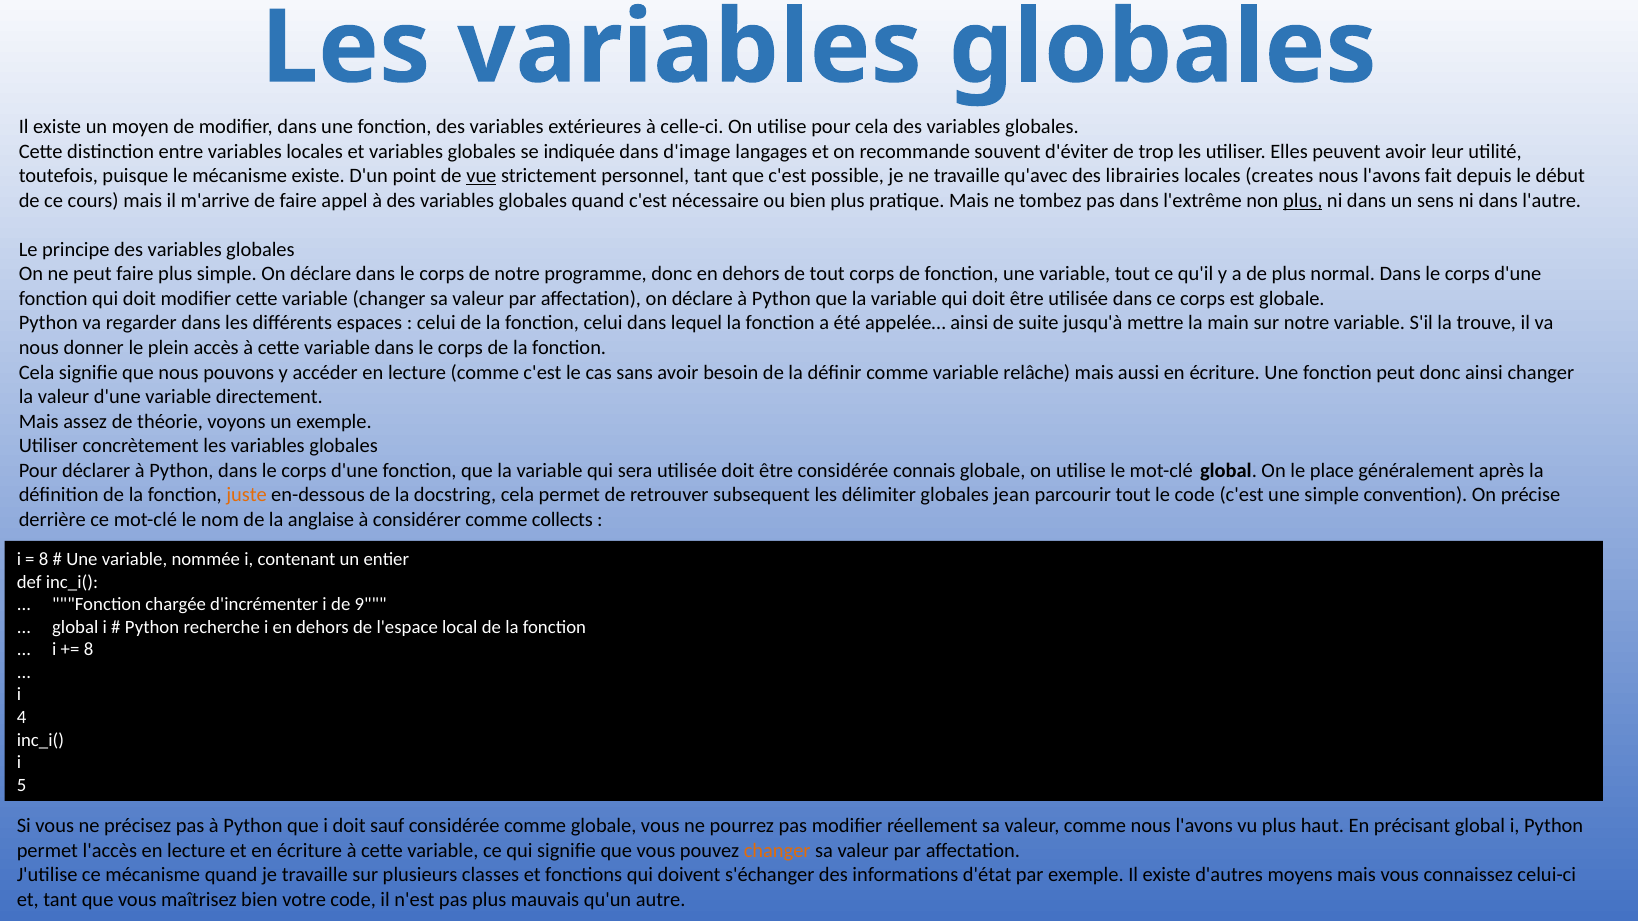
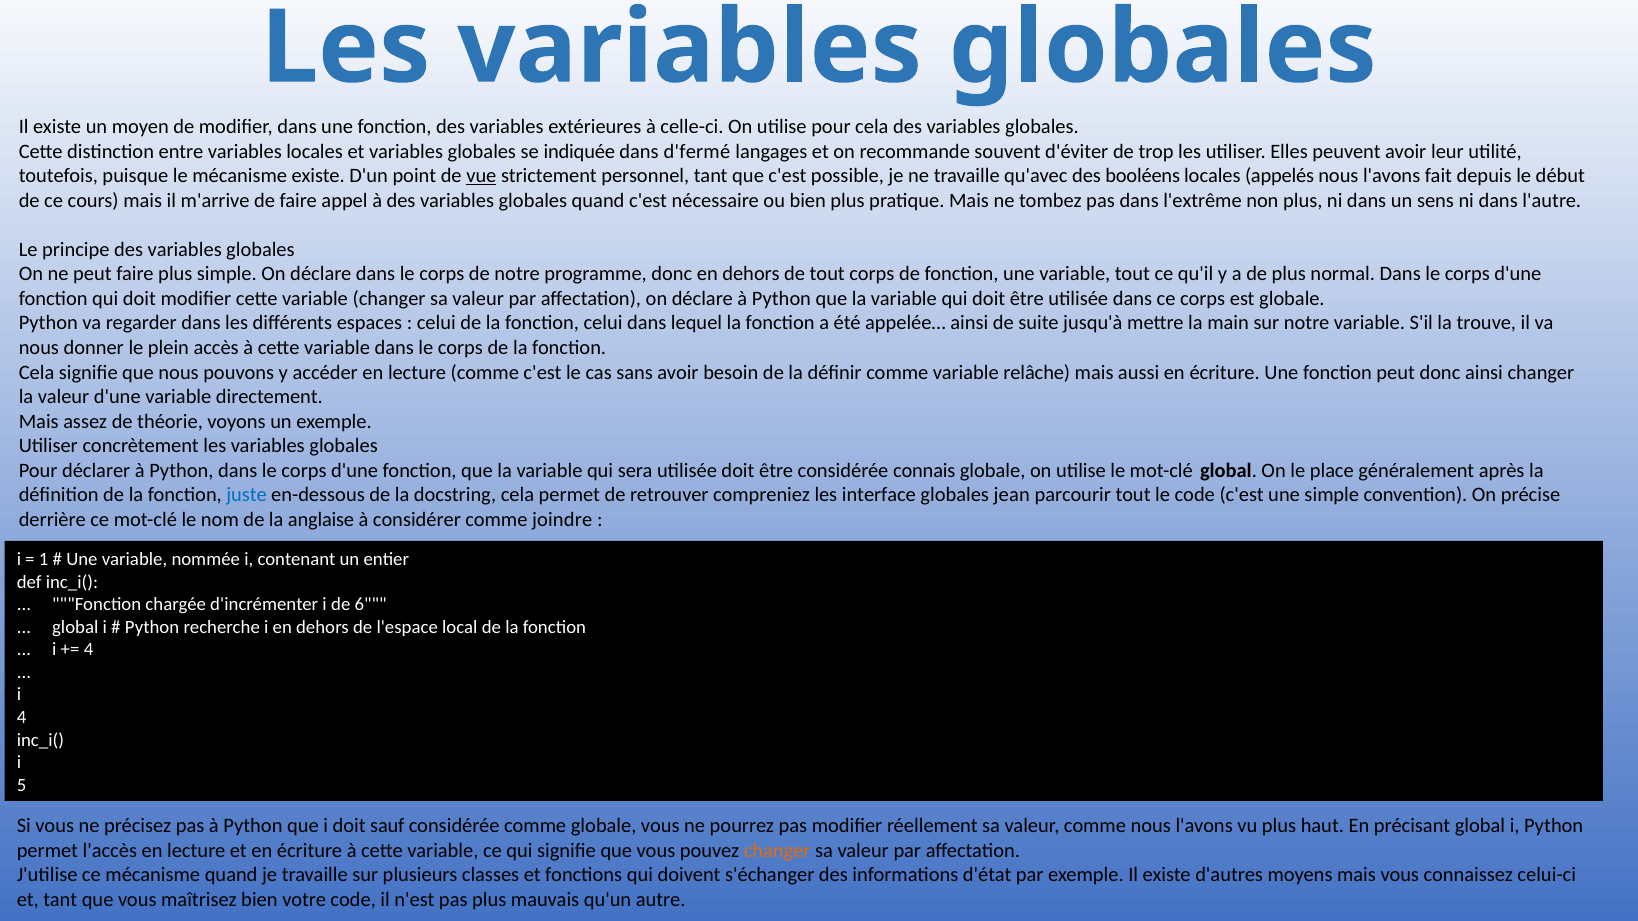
d'image: d'image -> d'fermé (697, 151)
librairies: librairies -> booléens (1143, 176)
creates: creates -> appelés (1280, 176)
plus underline: present -> none (1303, 200)
juste colour: orange -> blue (247, 495)
subsequent: subsequent -> compreniez (762, 495)
délimiter: délimiter -> interface (879, 495)
collects: collects -> joindre (562, 520)
8: 8 -> 1 (44, 560)
9: 9 -> 6 (371, 605)
8: 8 -> 4 (89, 650)
